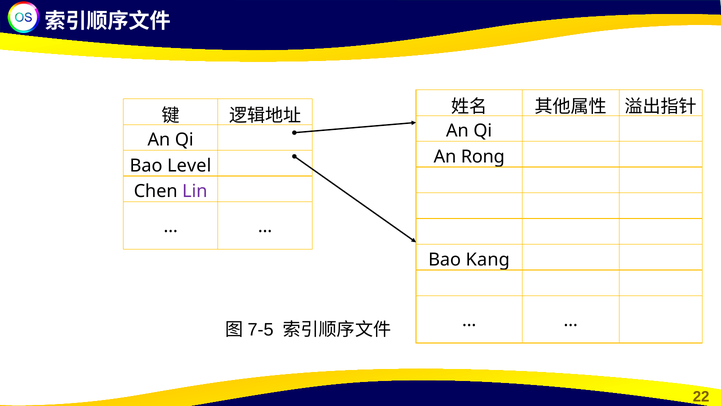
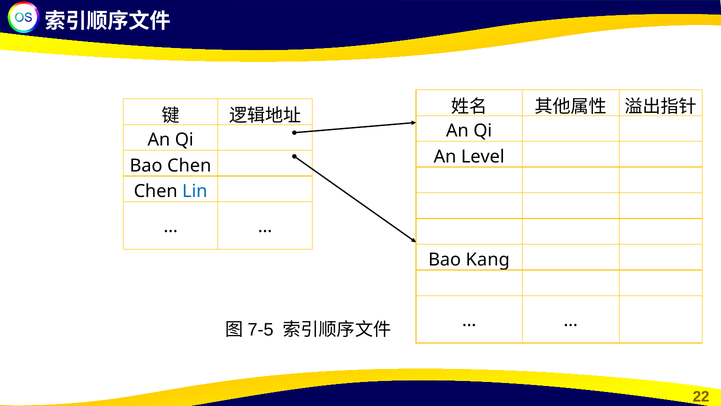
Rong: Rong -> Level (483, 157)
Bao Level: Level -> Chen (189, 165)
Lin colour: purple -> blue (195, 191)
